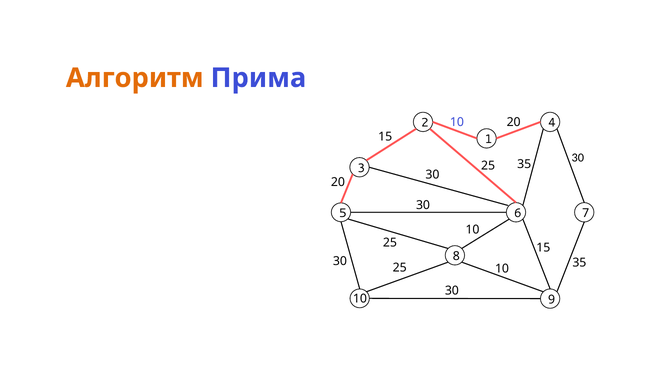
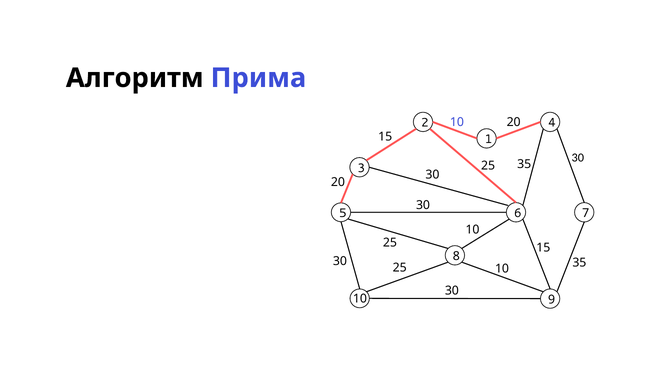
Алгоритм colour: orange -> black (135, 78)
